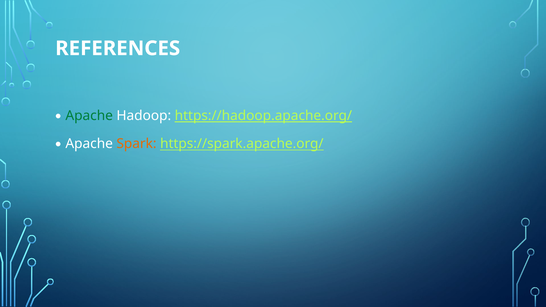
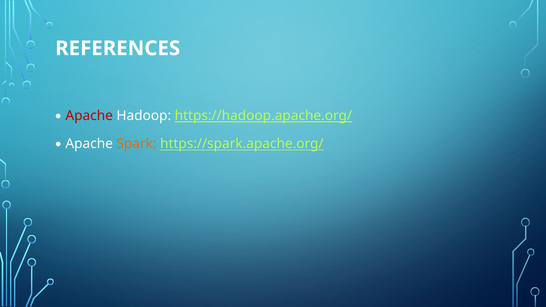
Apache colour: green -> red (89, 116)
